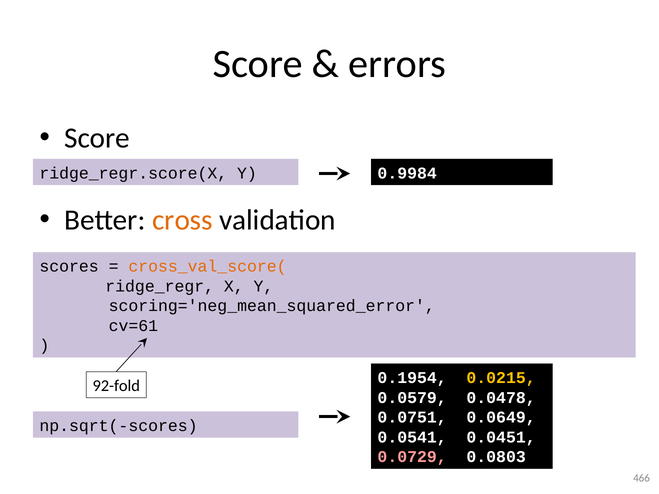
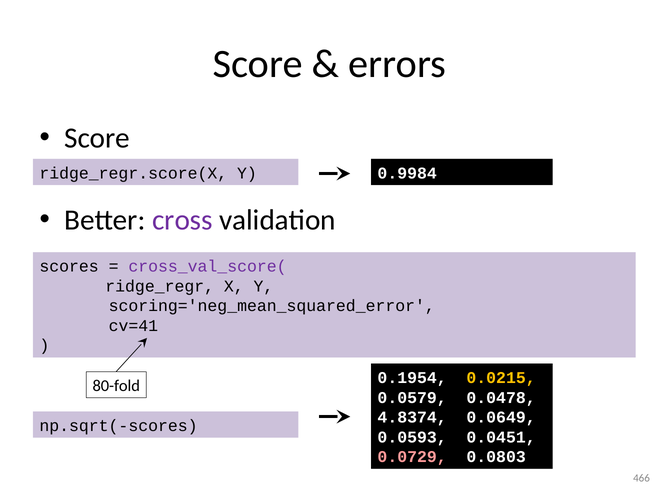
cross colour: orange -> purple (182, 220)
cross_val_score( colour: orange -> purple (207, 267)
cv=61: cv=61 -> cv=41 (133, 326)
92-fold: 92-fold -> 80-fold (116, 386)
0.0751: 0.0751 -> 4.8374 (412, 418)
0.0541: 0.0541 -> 0.0593 (412, 437)
